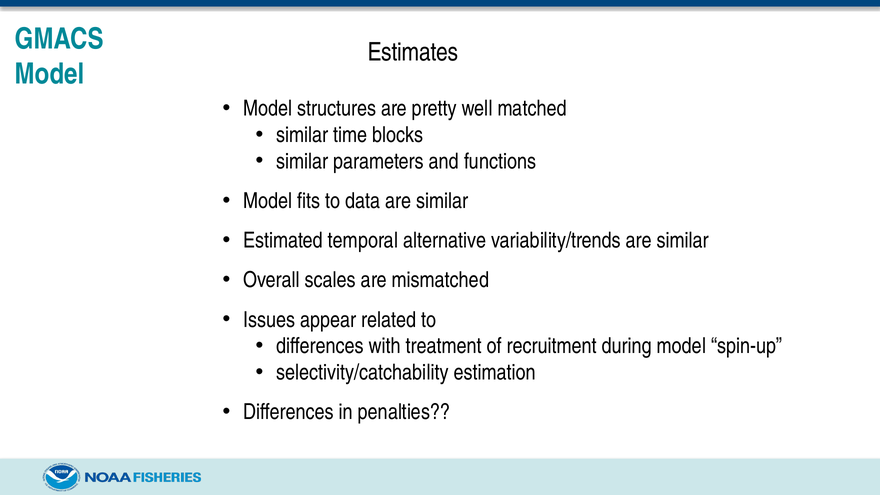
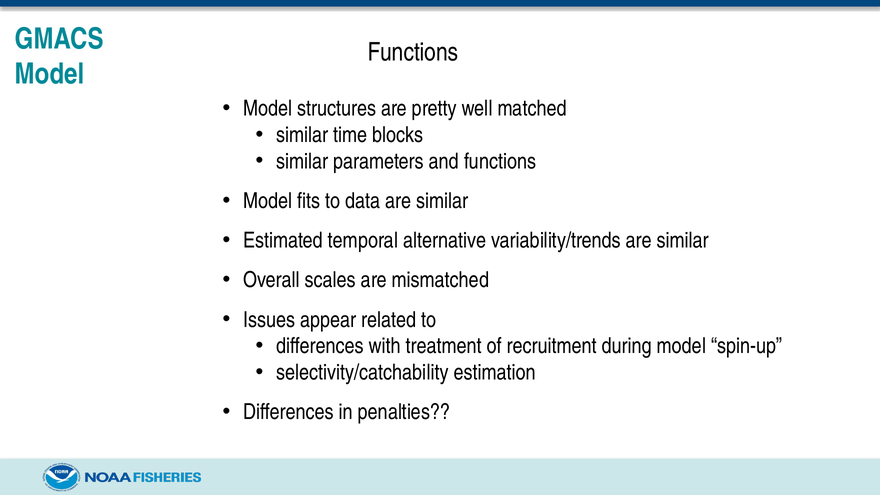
Estimates: Estimates -> Functions (413, 52)
